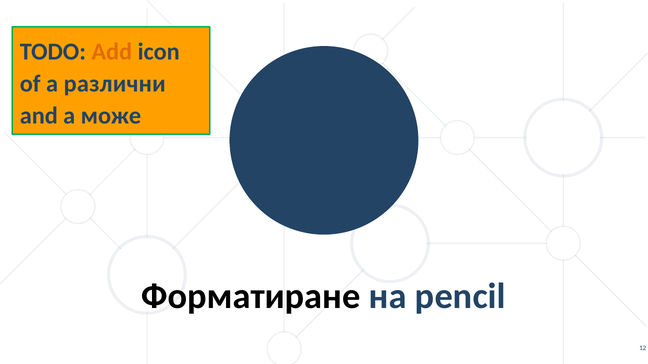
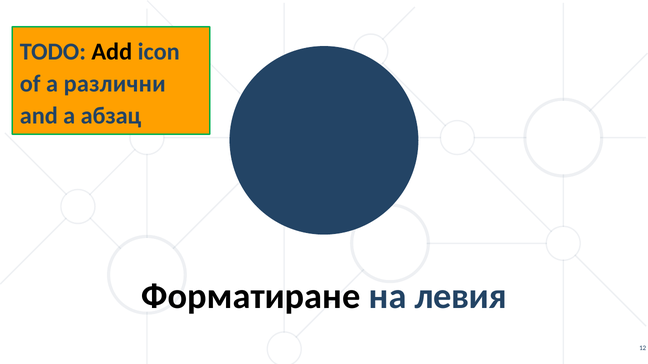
Add colour: orange -> black (112, 52)
може: може -> абзац (111, 116)
pencil: pencil -> левия (461, 297)
